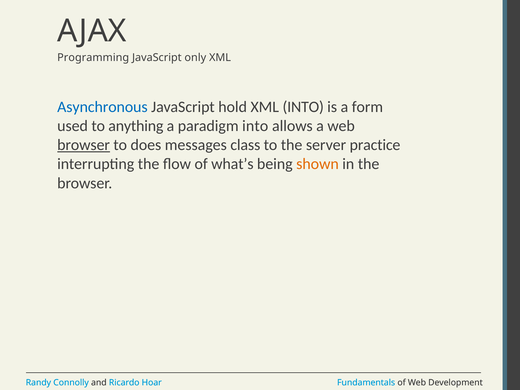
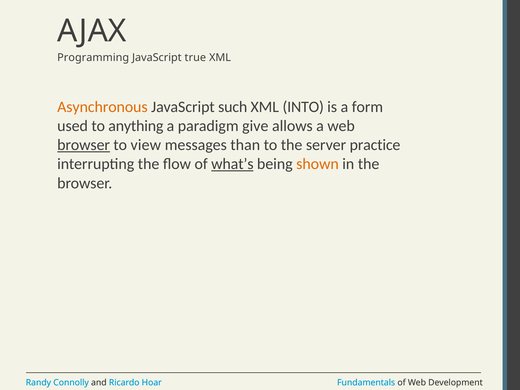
only: only -> true (195, 58)
Asynchronous colour: blue -> orange (102, 107)
hold: hold -> such (233, 107)
paradigm into: into -> give (255, 126)
does: does -> view (146, 145)
class: class -> than (245, 145)
what’s underline: none -> present (232, 164)
